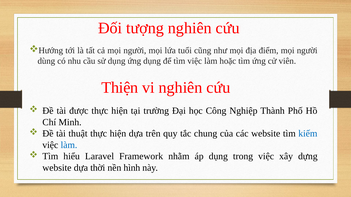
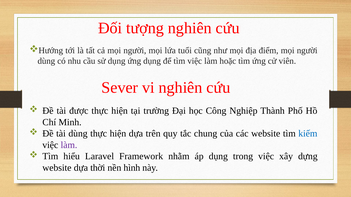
Thiện: Thiện -> Sever (120, 88)
tài thuật: thuật -> dùng (78, 134)
làm colour: blue -> purple (69, 145)
